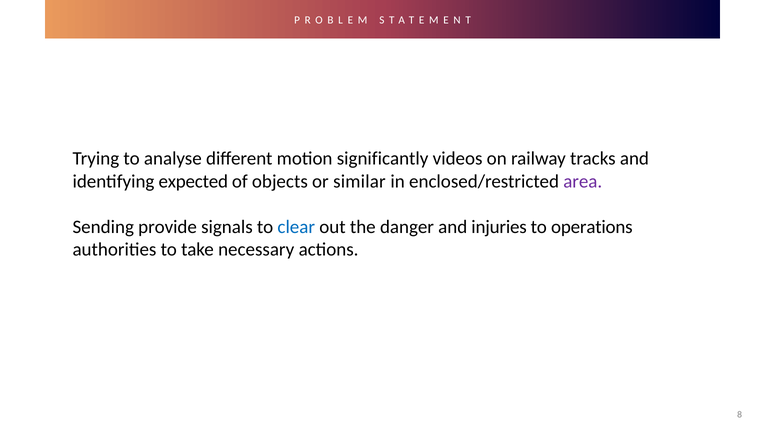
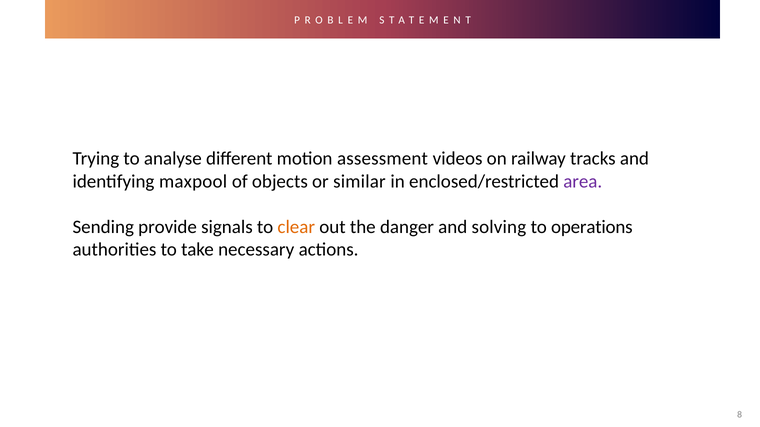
significantly: significantly -> assessment (383, 159)
expected: expected -> maxpool (193, 182)
clear colour: blue -> orange (296, 227)
injuries: injuries -> solving (499, 227)
